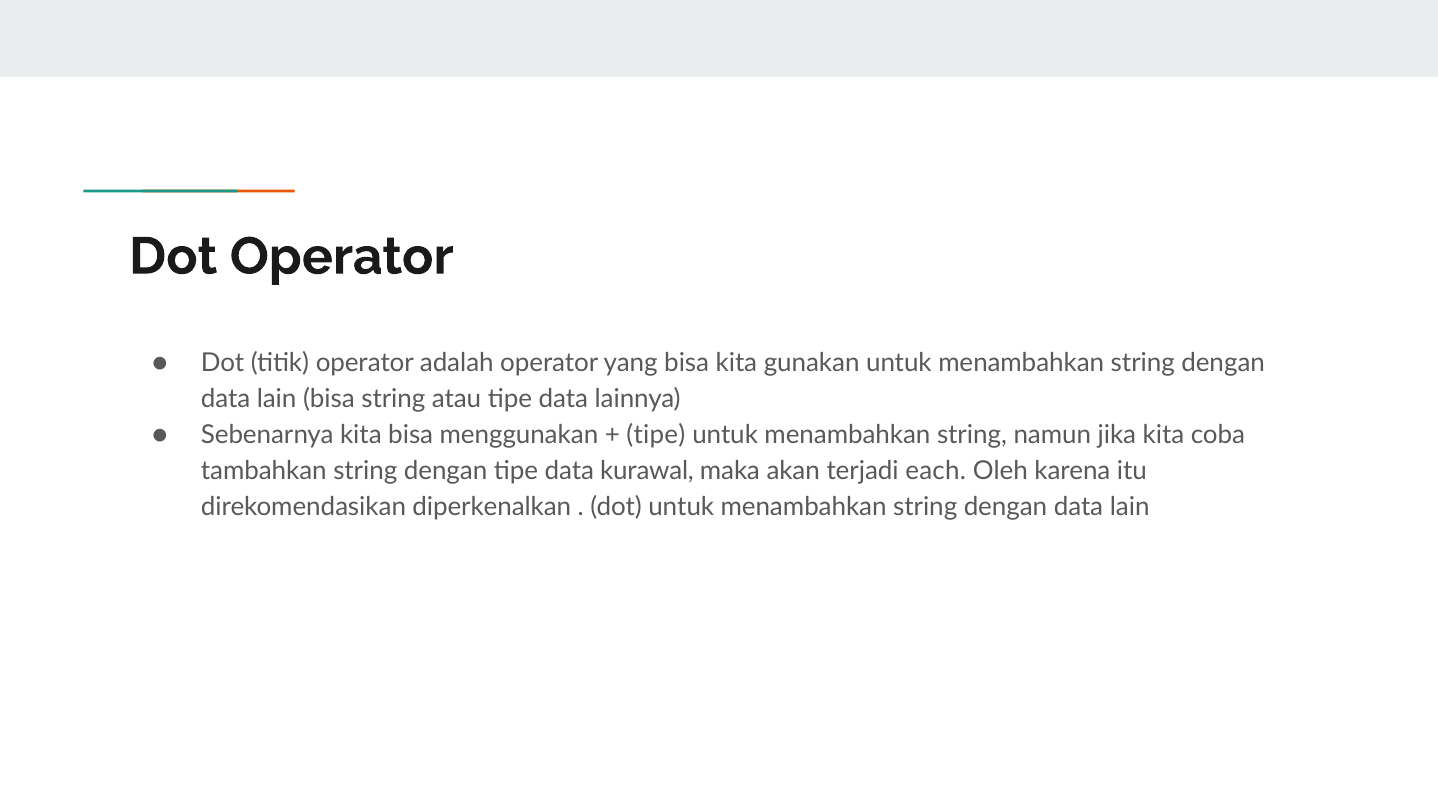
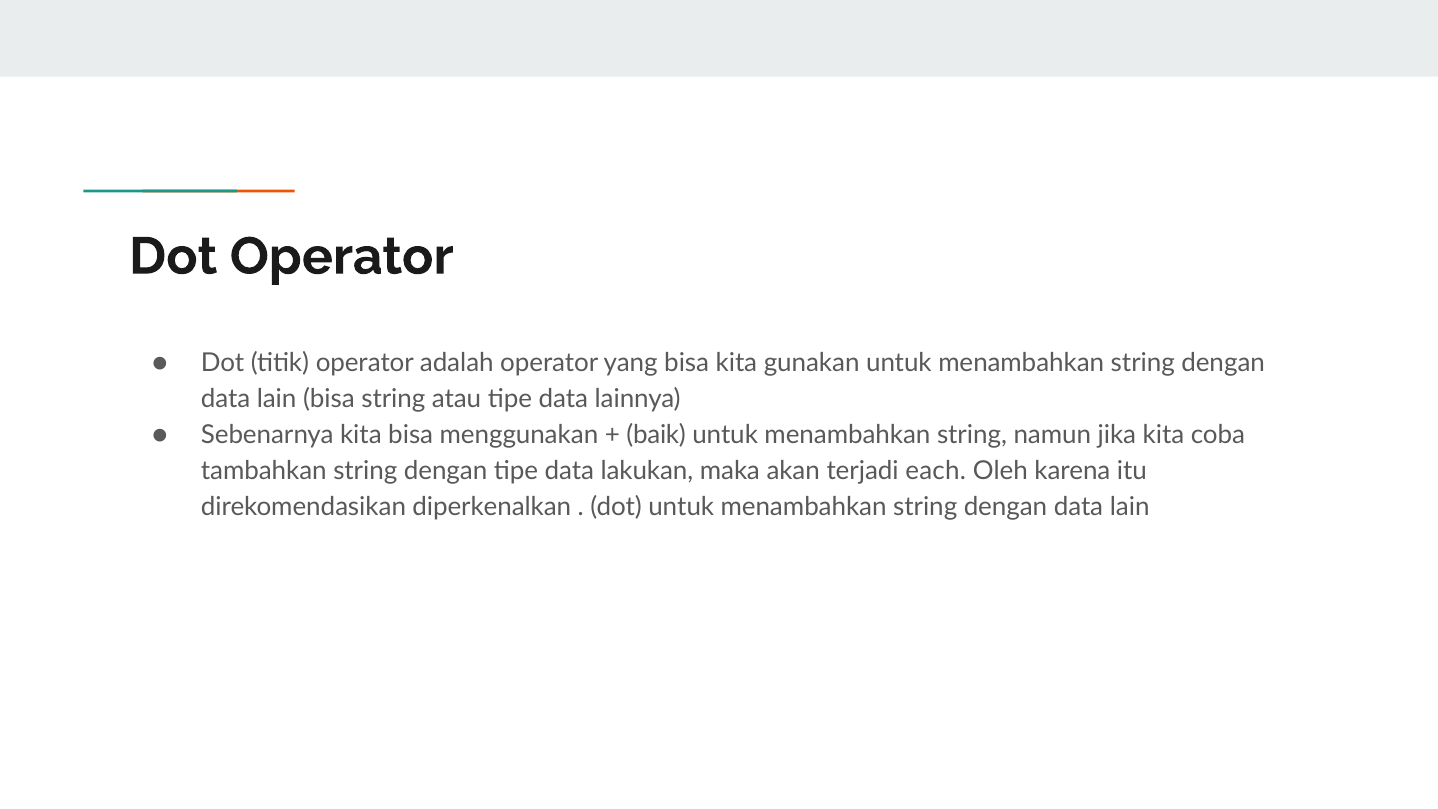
tipe: tipe -> baik (656, 435)
kurawal: kurawal -> lakukan (647, 471)
